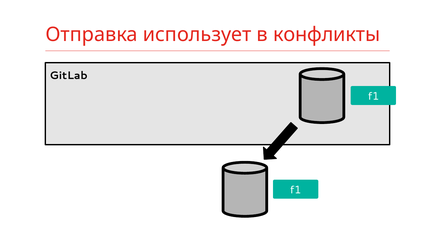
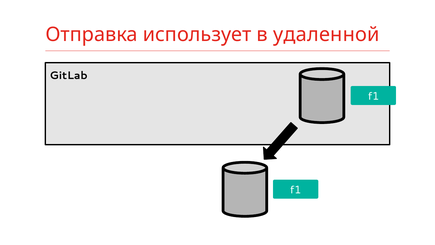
конфликты: конфликты -> удаленной (326, 35)
